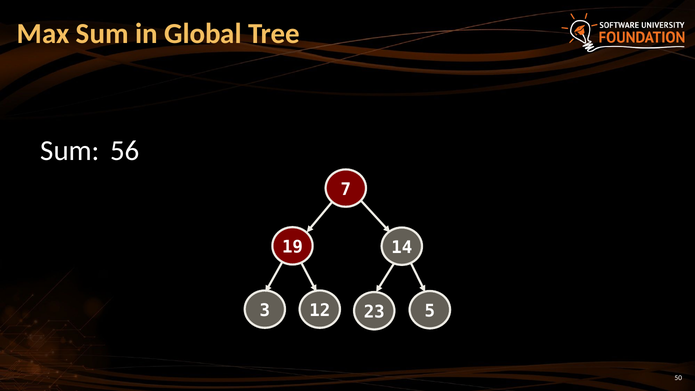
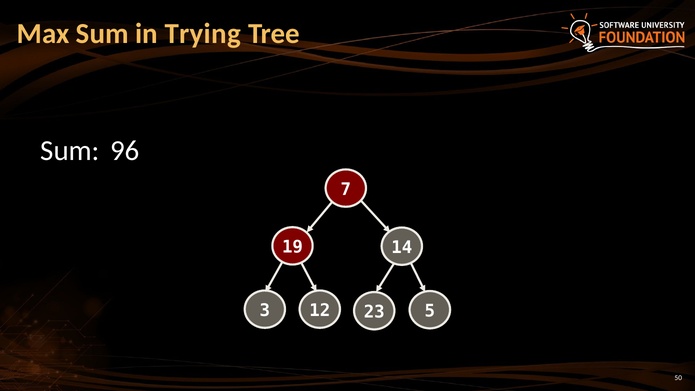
Global: Global -> Trying (203, 34)
56: 56 -> 96 (125, 151)
